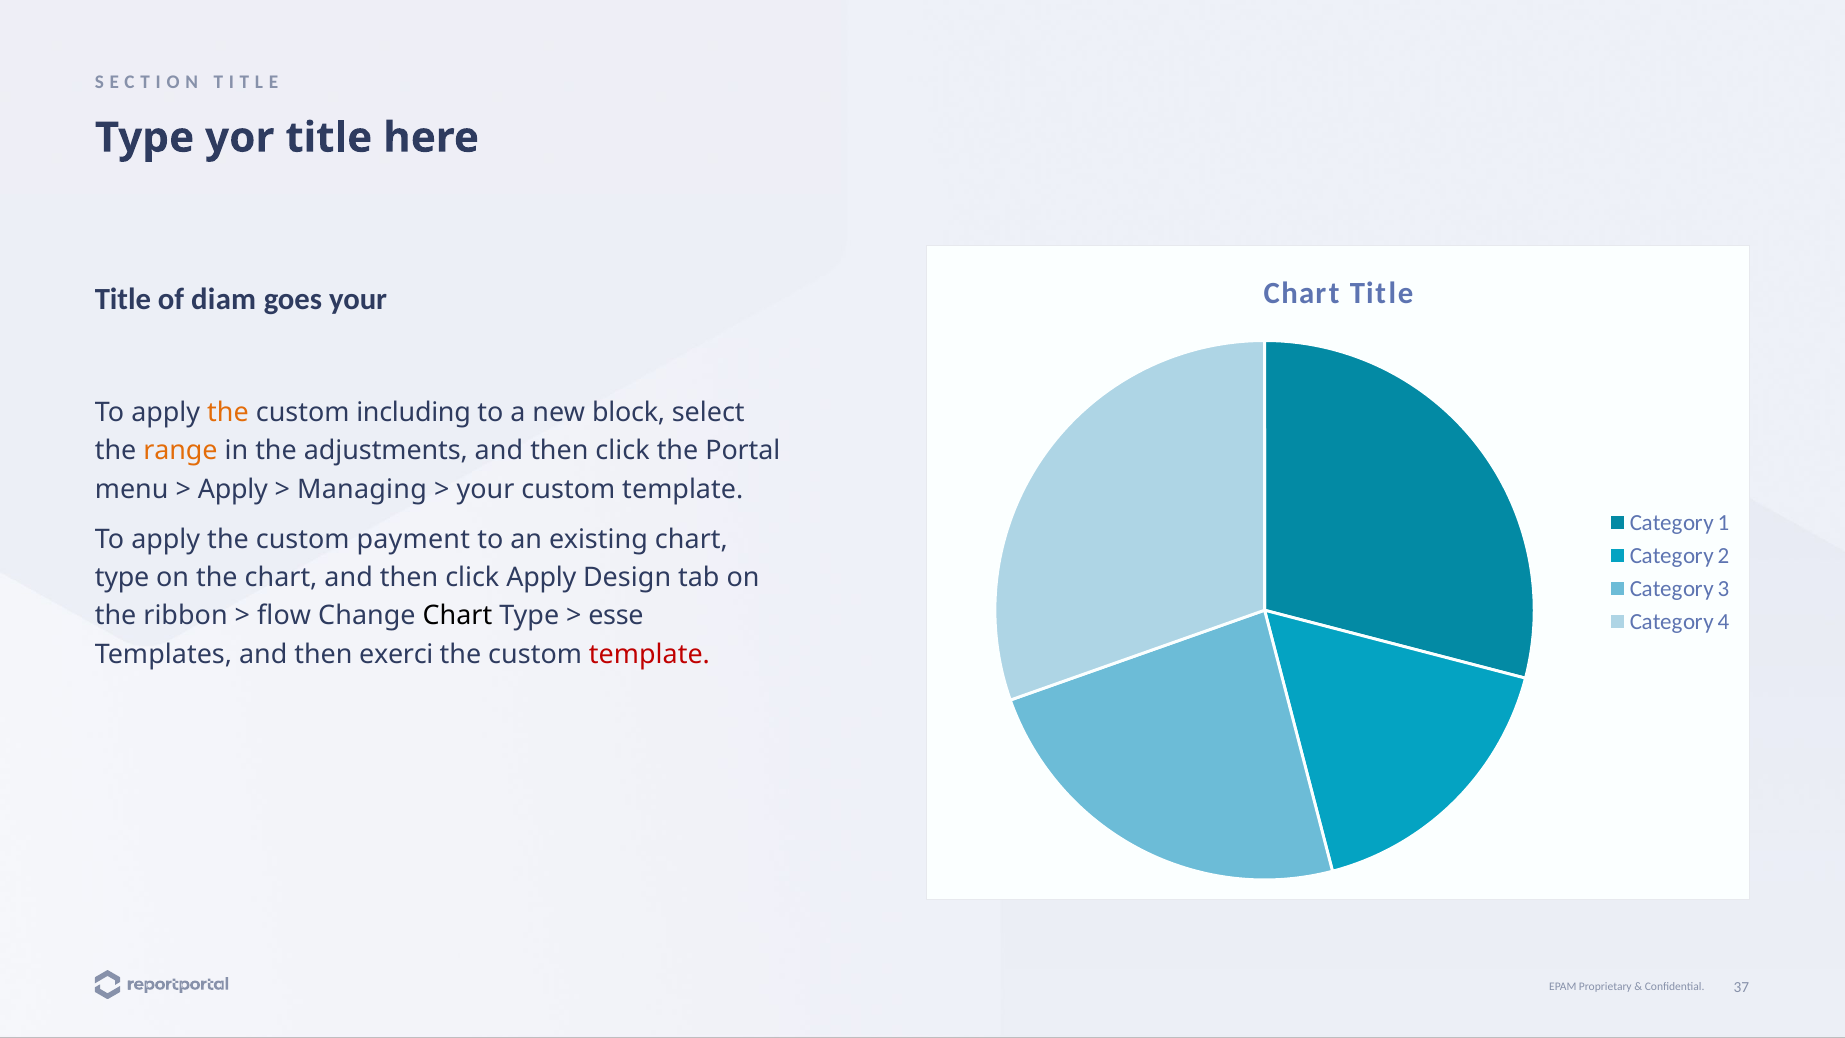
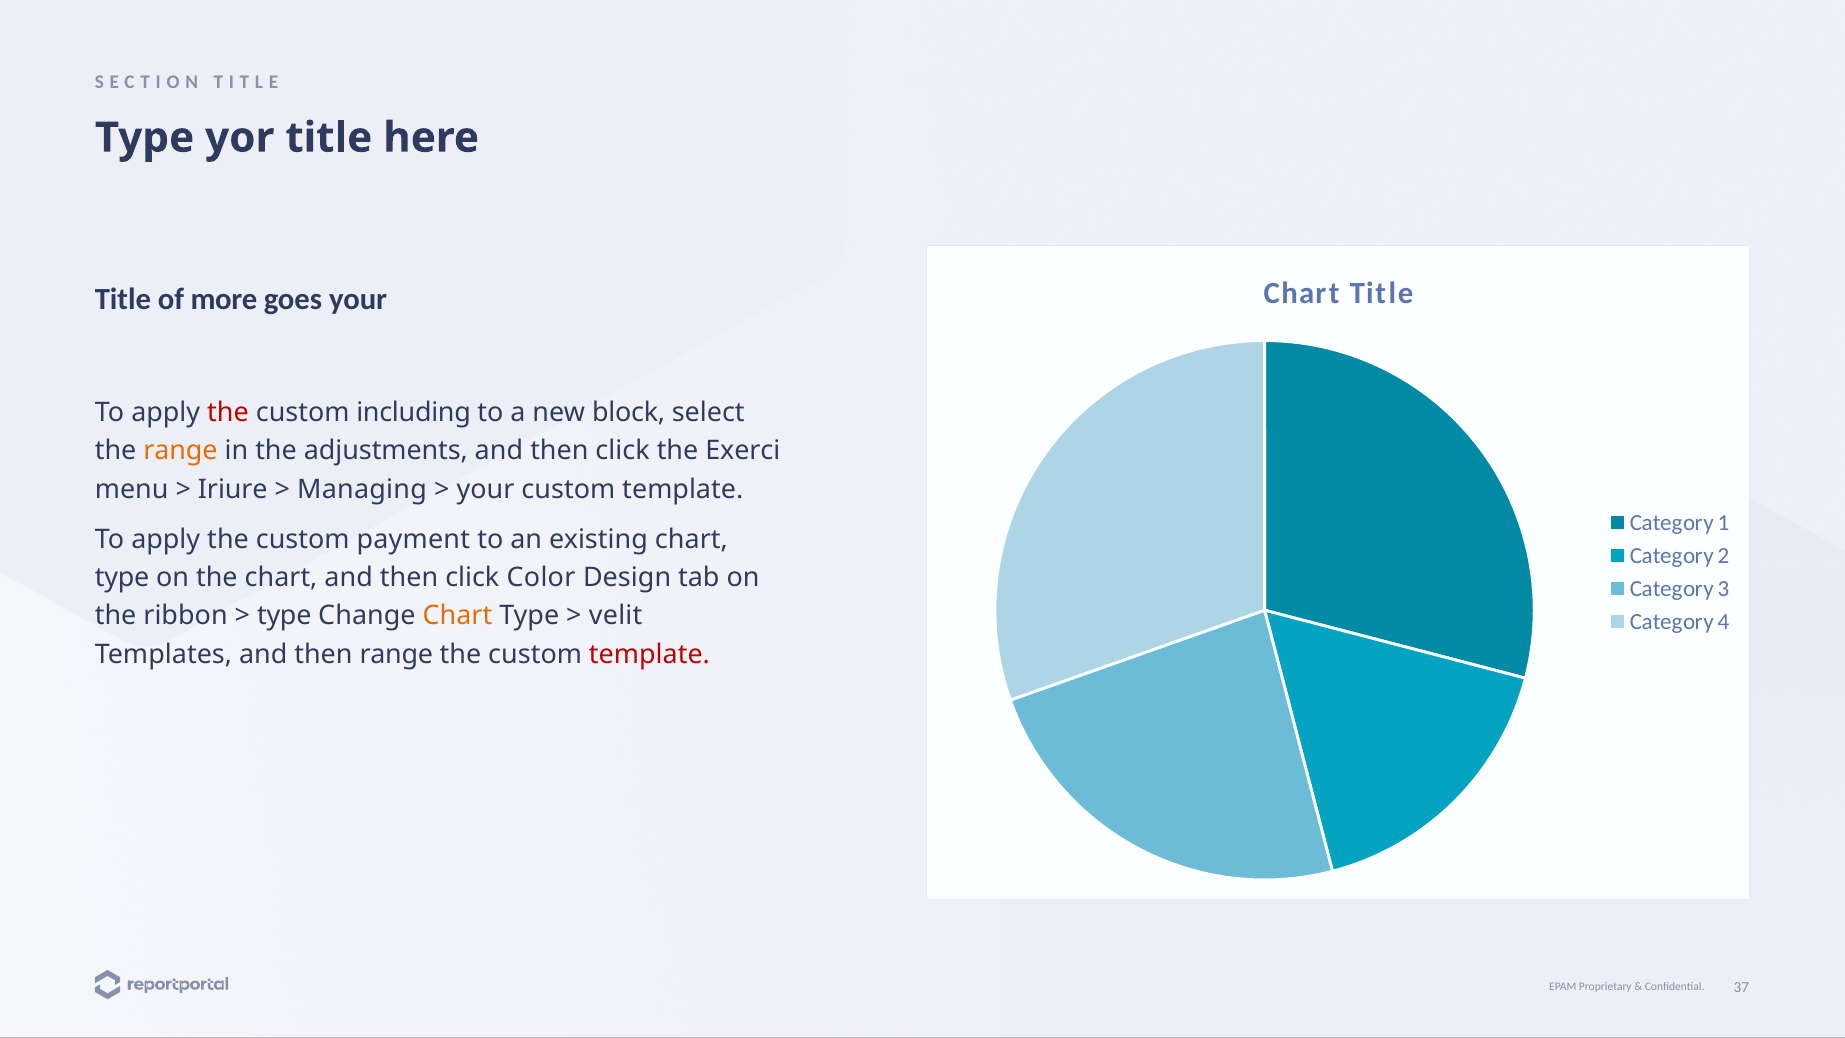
diam: diam -> more (224, 300)
the colour: orange -> red (228, 412)
Portal: Portal -> Exerci (743, 451)
Apply: Apply -> Iriure (233, 489)
click Apply: Apply -> Color (541, 578)
flow: flow -> type (284, 616)
Chart colour: black -> orange (457, 616)
esse: esse -> velit (616, 616)
then exerci: exerci -> range (396, 654)
